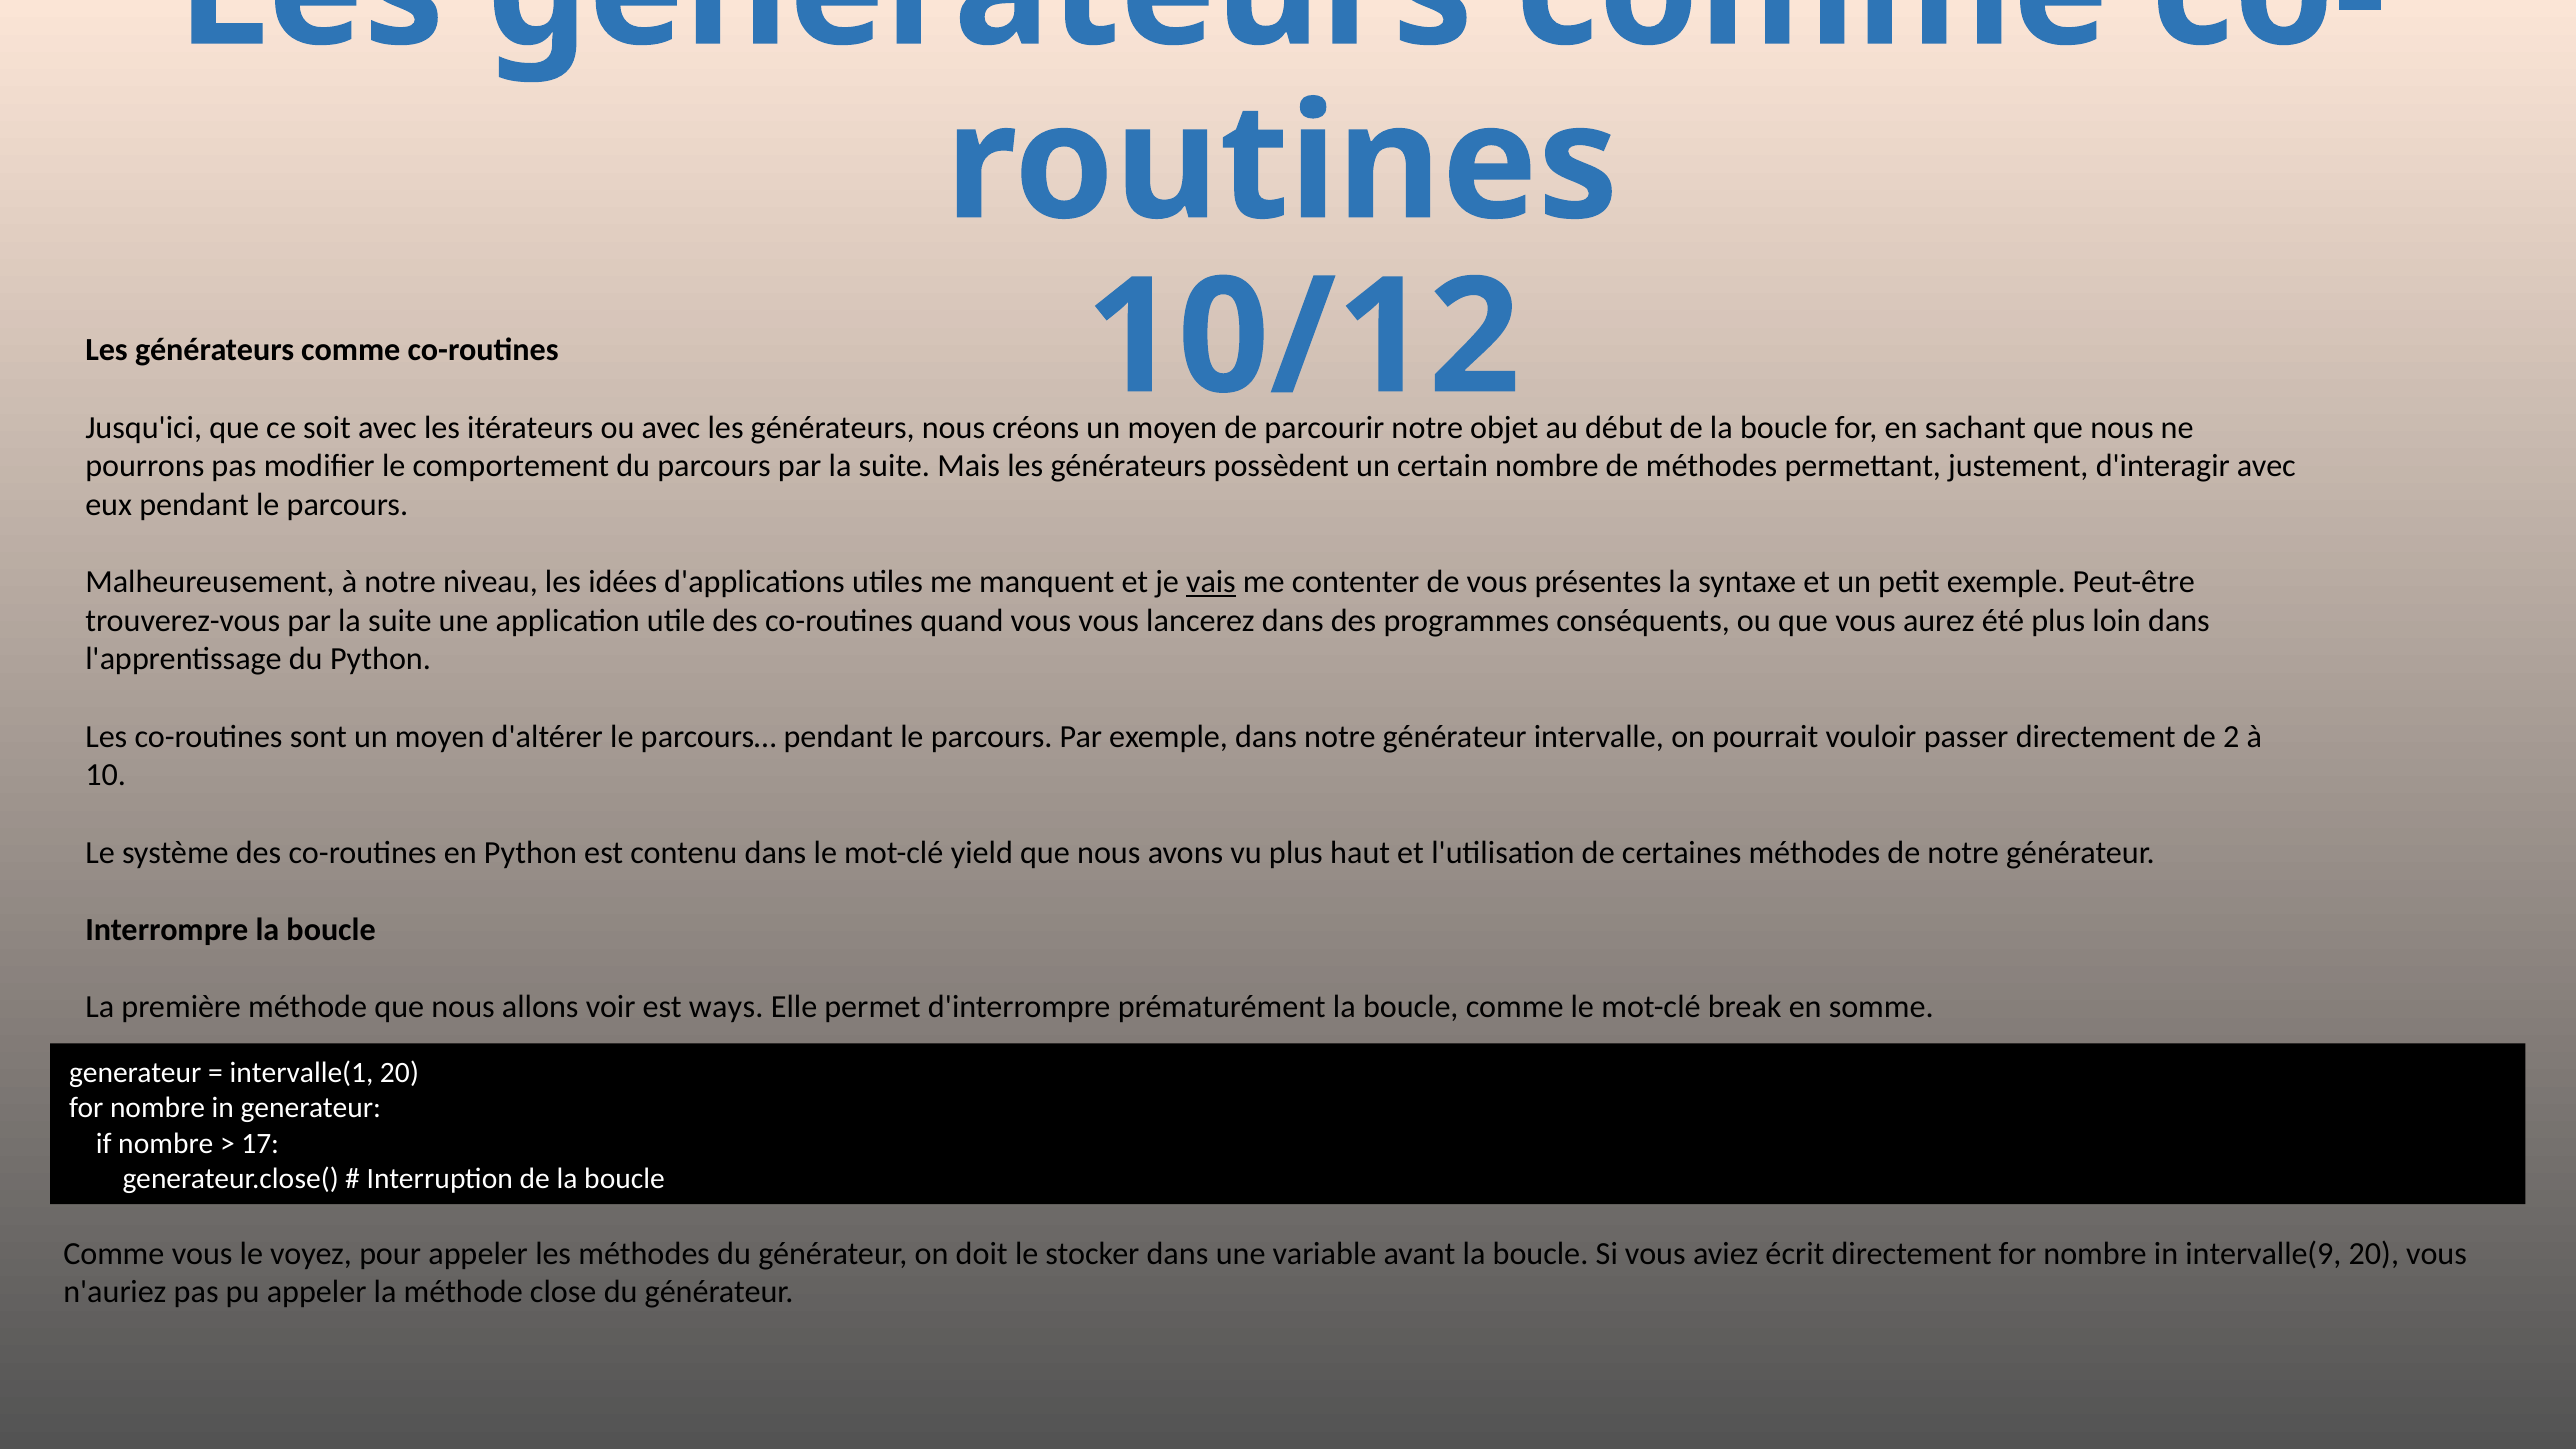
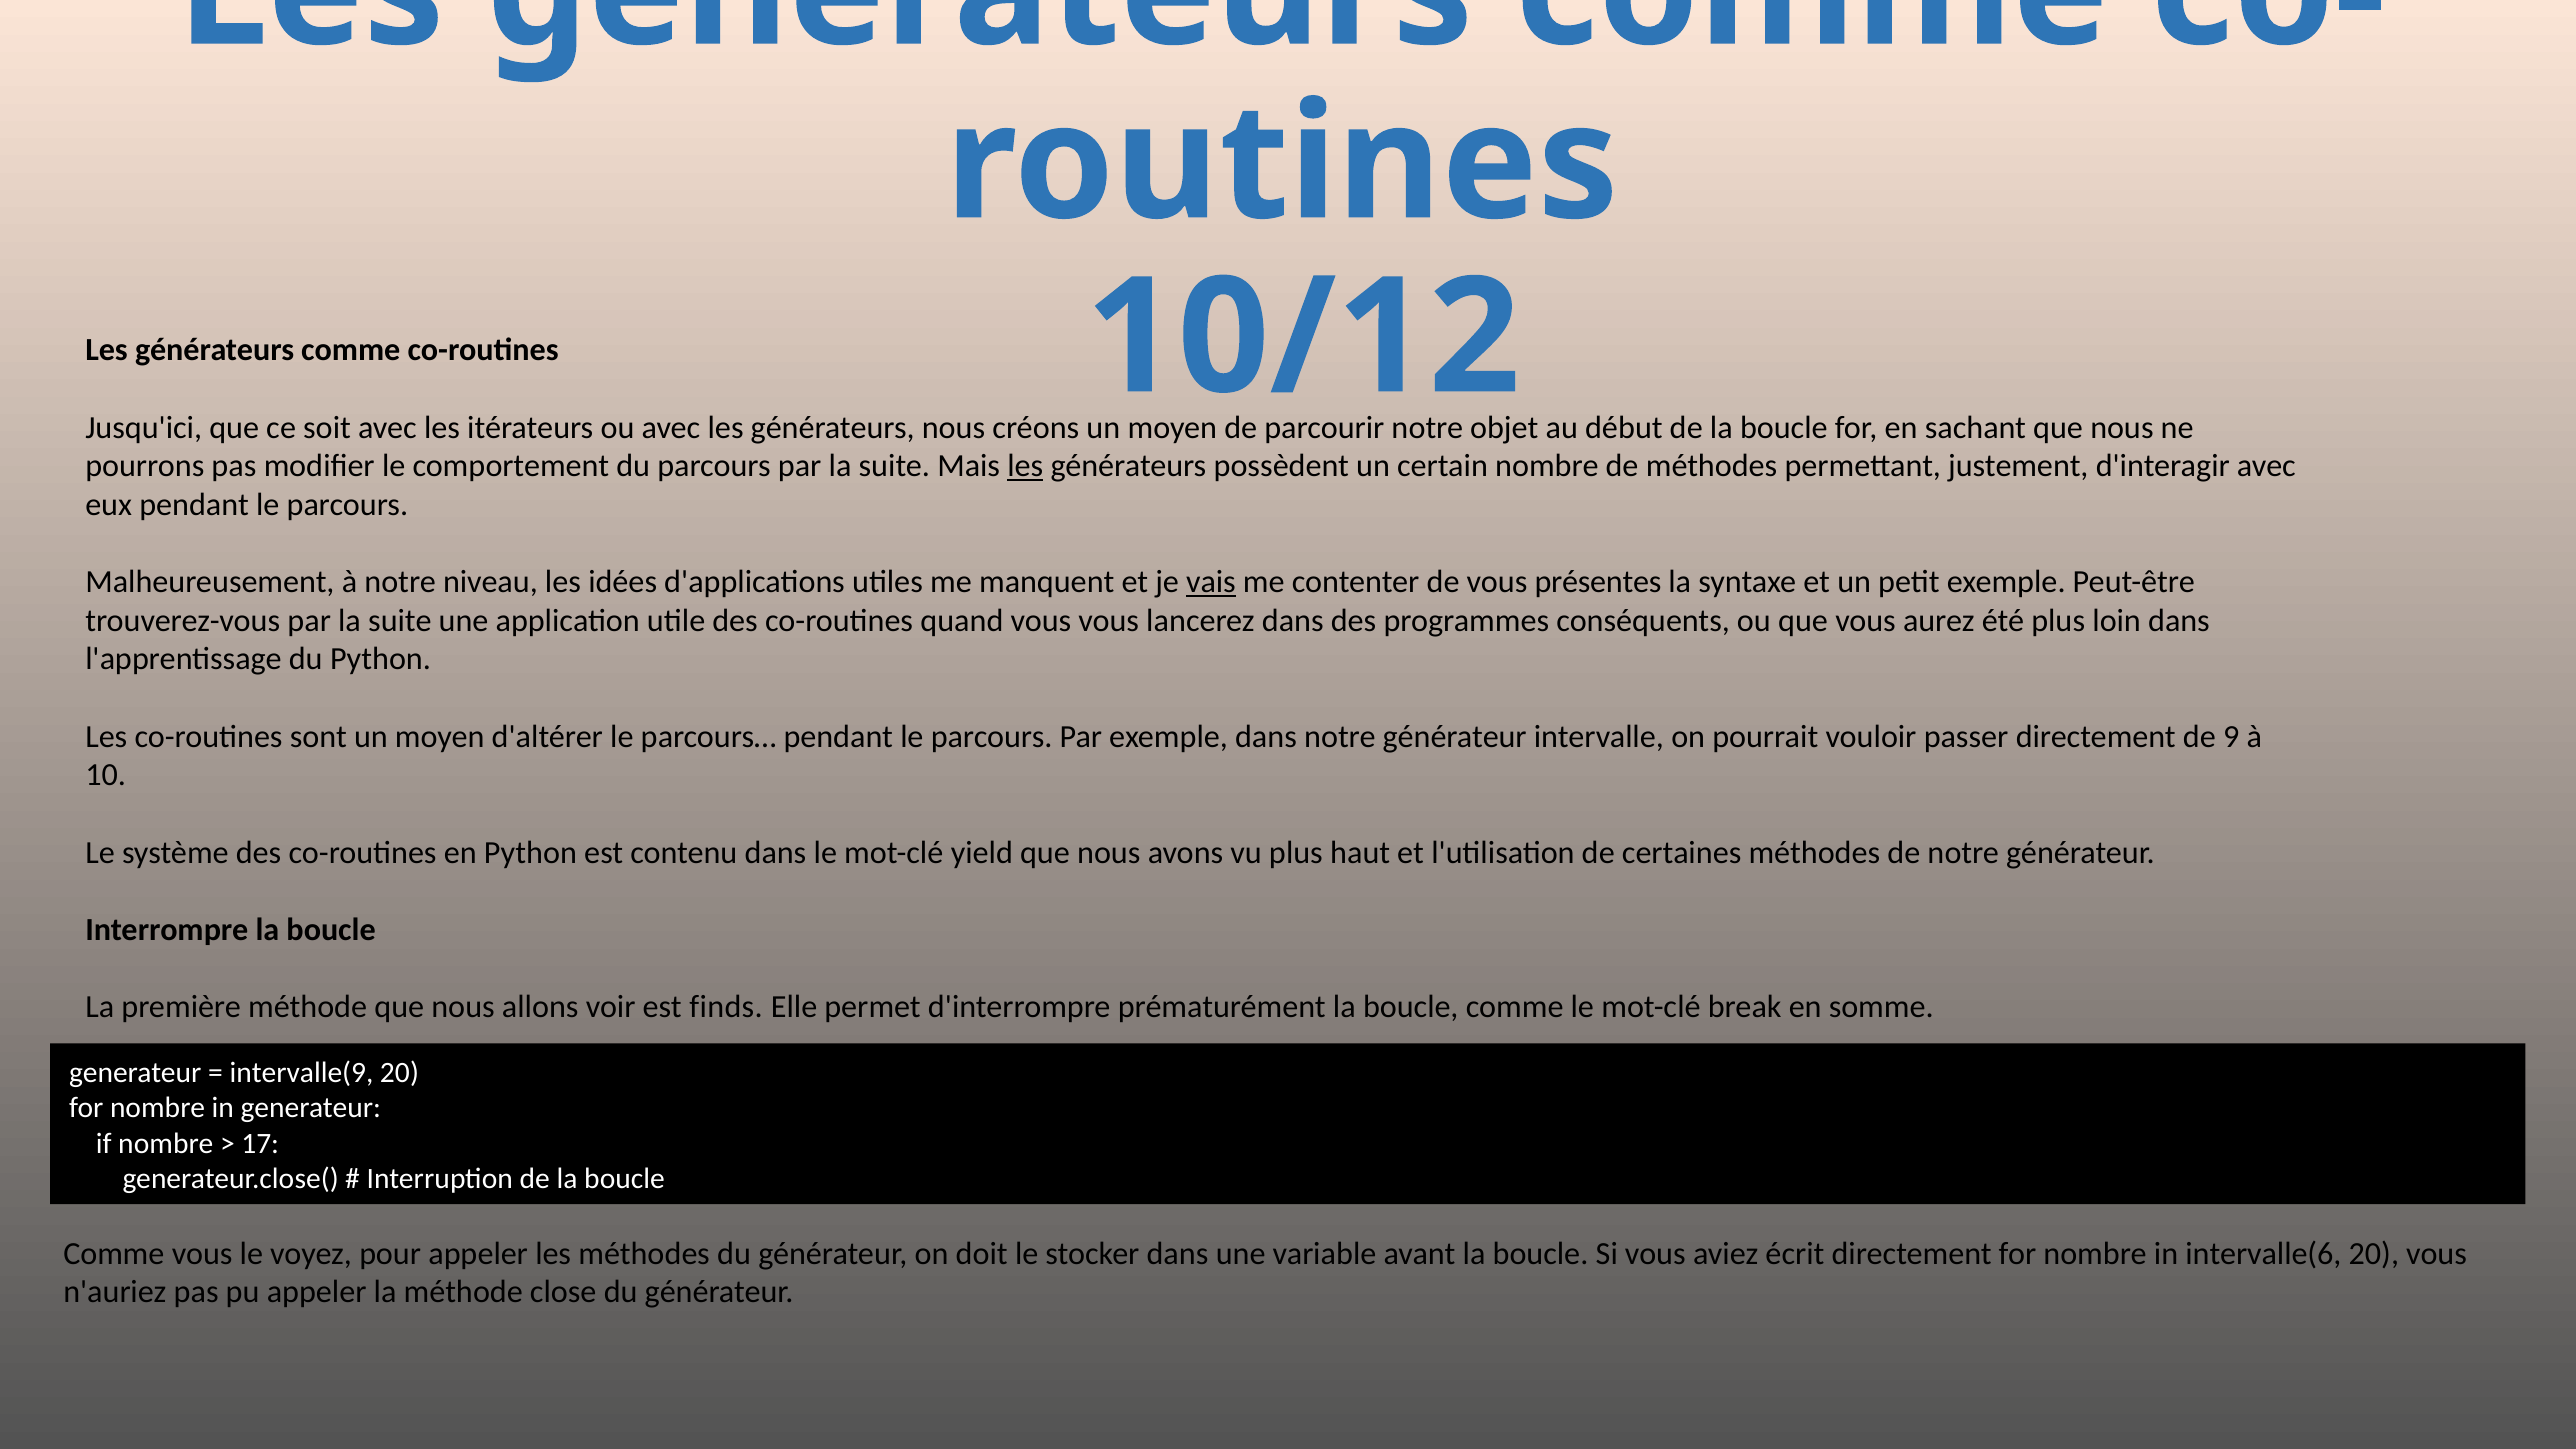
les underline: none -> present (1025, 466)
2: 2 -> 9 (2231, 737)
ways: ways -> finds (726, 1007)
intervalle(1: intervalle(1 -> intervalle(9 (302, 1073)
intervalle(9: intervalle(9 -> intervalle(6 (2263, 1254)
